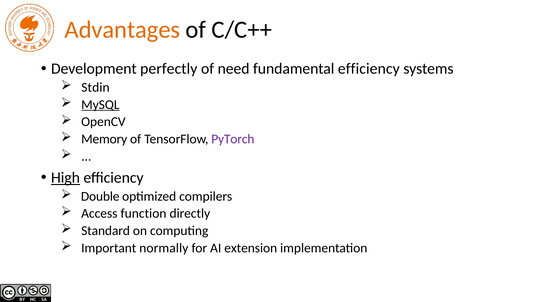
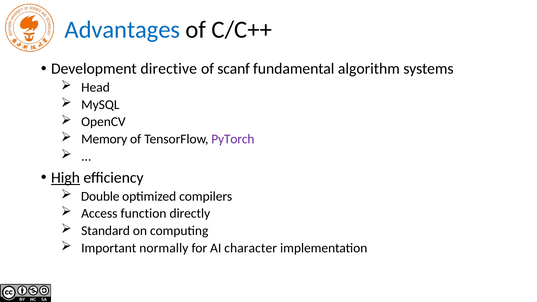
Advantages colour: orange -> blue (122, 30)
perfectly: perfectly -> directive (169, 69)
need: need -> scanf (234, 69)
fundamental efficiency: efficiency -> algorithm (369, 69)
Stdin: Stdin -> Head (96, 87)
MySQL underline: present -> none (100, 105)
extension: extension -> character (251, 248)
